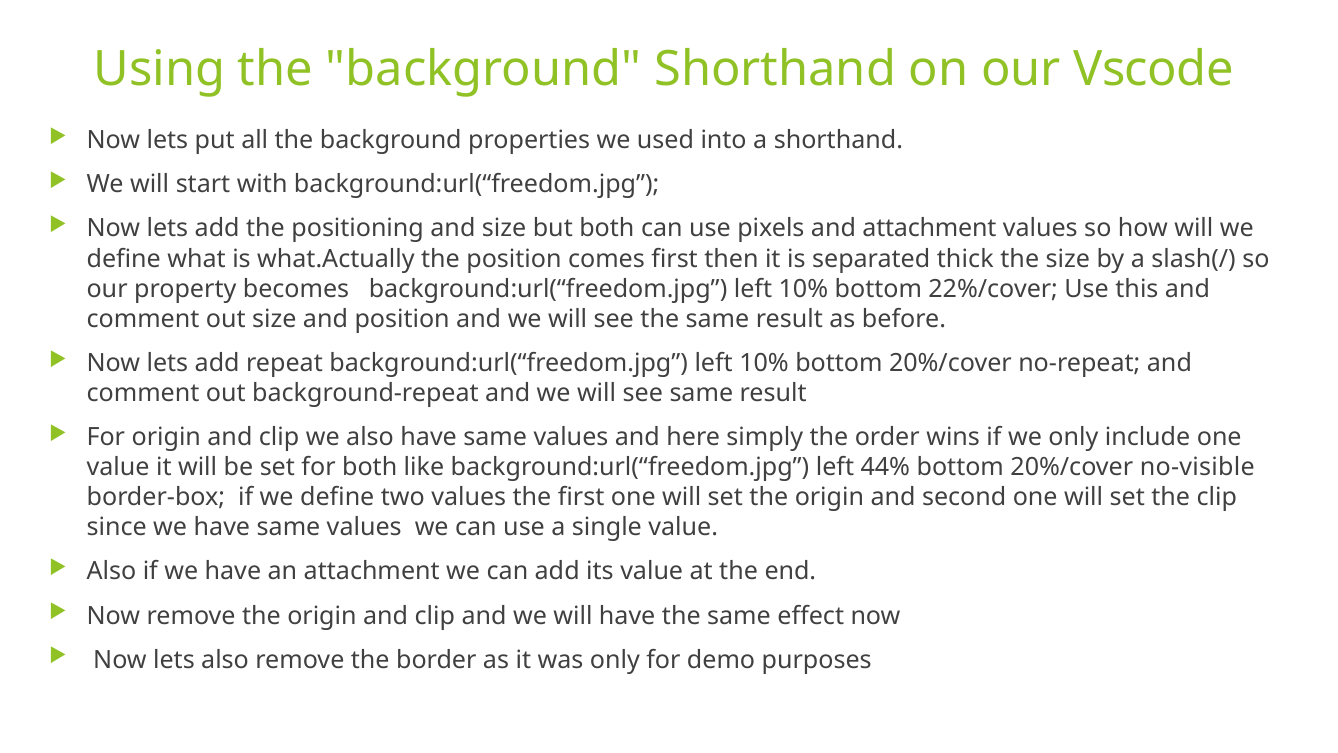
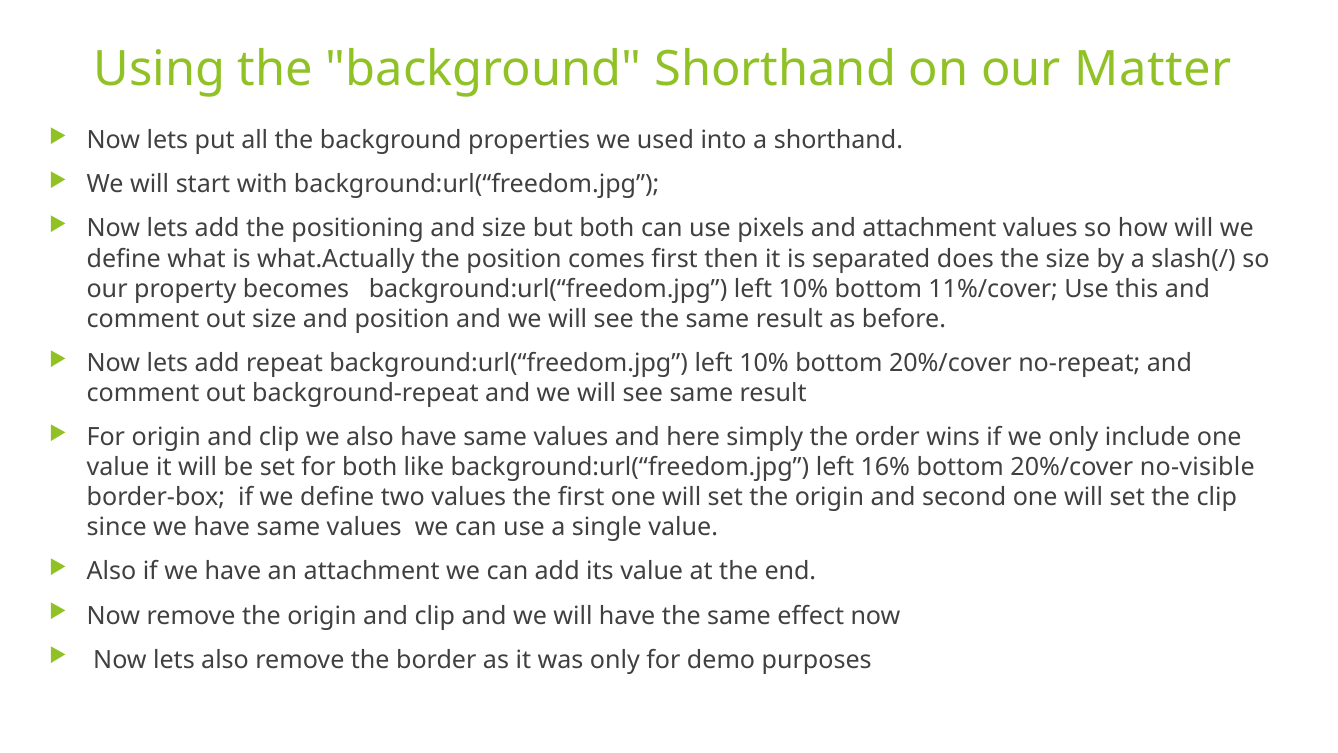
Vscode: Vscode -> Matter (1153, 69)
thick: thick -> does (965, 259)
22%/cover: 22%/cover -> 11%/cover (993, 289)
44%: 44% -> 16% (885, 467)
